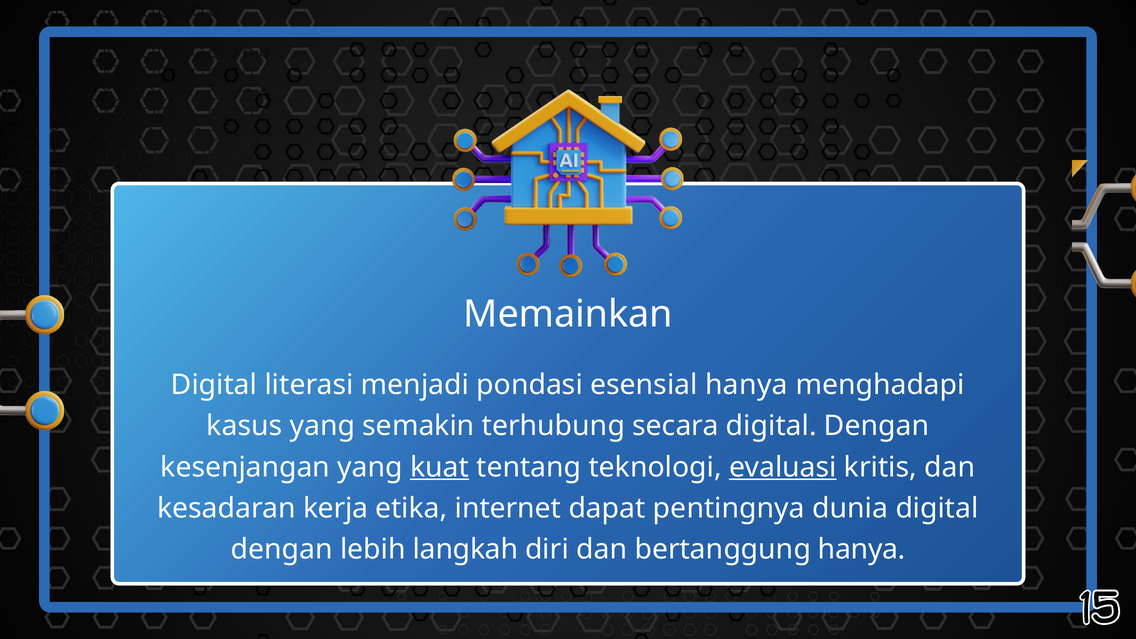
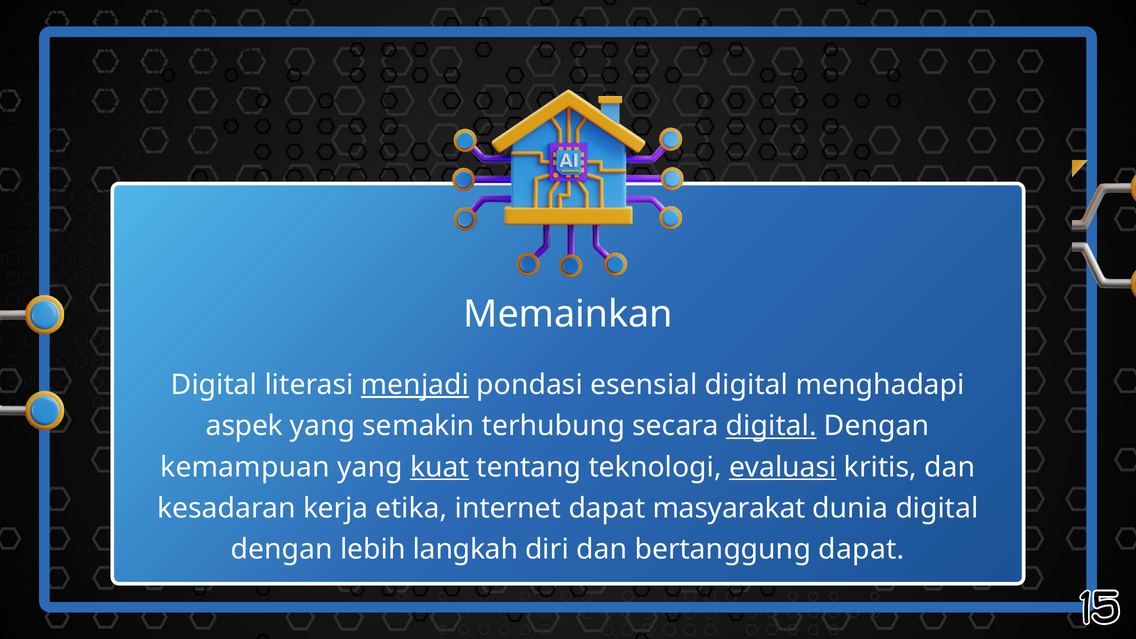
menjadi underline: none -> present (415, 385)
esensial hanya: hanya -> digital (747, 385)
kasus: kasus -> aspek (244, 426)
digital underline: none -> present (771, 426)
kesenjangan: kesenjangan -> kemampuan (245, 467)
pentingnya: pentingnya -> masyarakat (729, 508)
bertanggung hanya: hanya -> dapat (861, 550)
